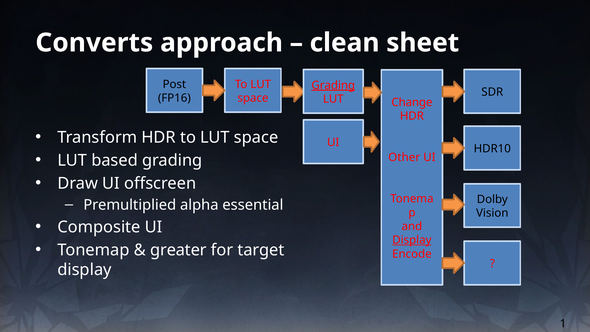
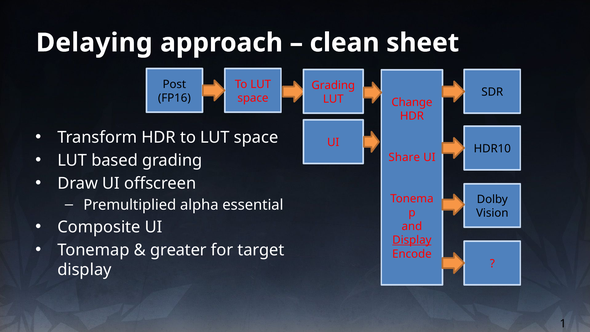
Converts: Converts -> Delaying (94, 43)
Grading underline: present -> none (333, 85)
Other: Other -> Share (404, 157)
